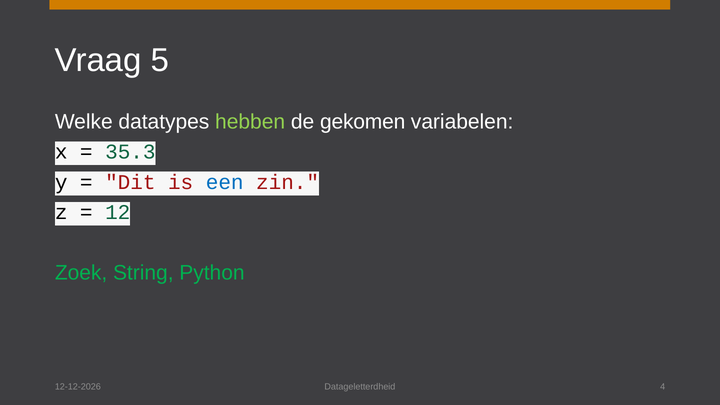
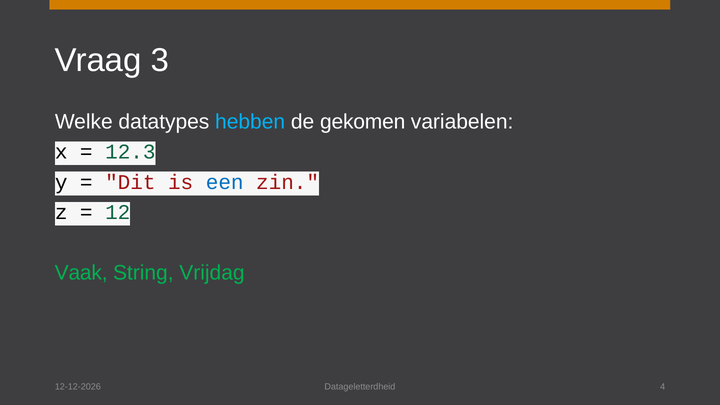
5: 5 -> 3 (160, 60)
hebben colour: light green -> light blue (250, 122)
35.3: 35.3 -> 12.3 (130, 152)
Zoek: Zoek -> Vaak (81, 273)
Python: Python -> Vrijdag (212, 273)
